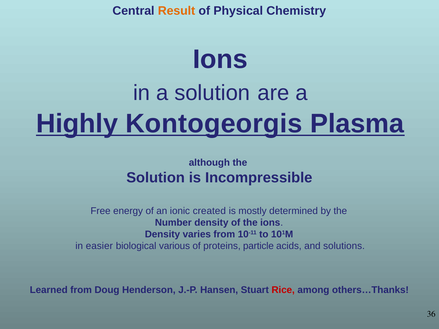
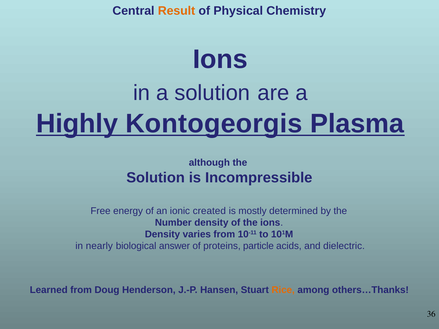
easier: easier -> nearly (99, 246)
various: various -> answer (175, 246)
solutions: solutions -> dielectric (344, 246)
Rice colour: red -> orange (283, 290)
